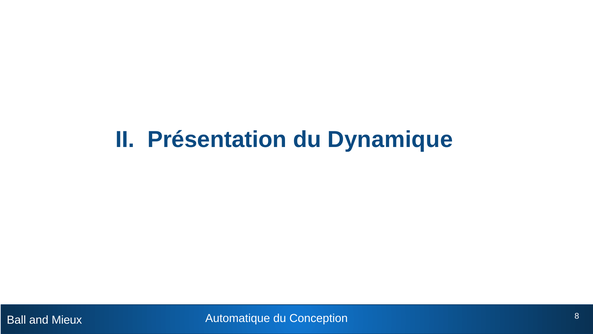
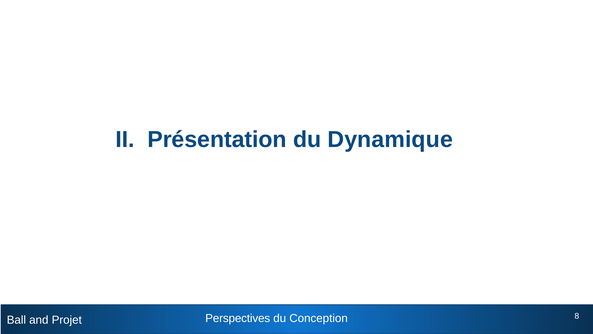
Automatique: Automatique -> Perspectives (238, 318)
Mieux: Mieux -> Projet (67, 320)
